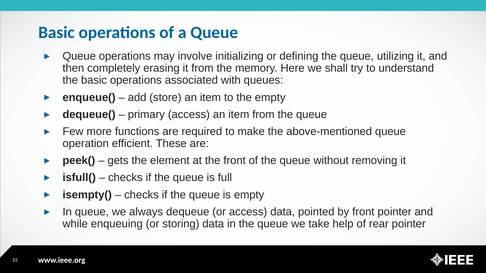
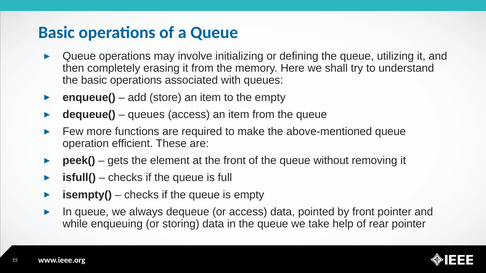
primary: primary -> queues (146, 115)
